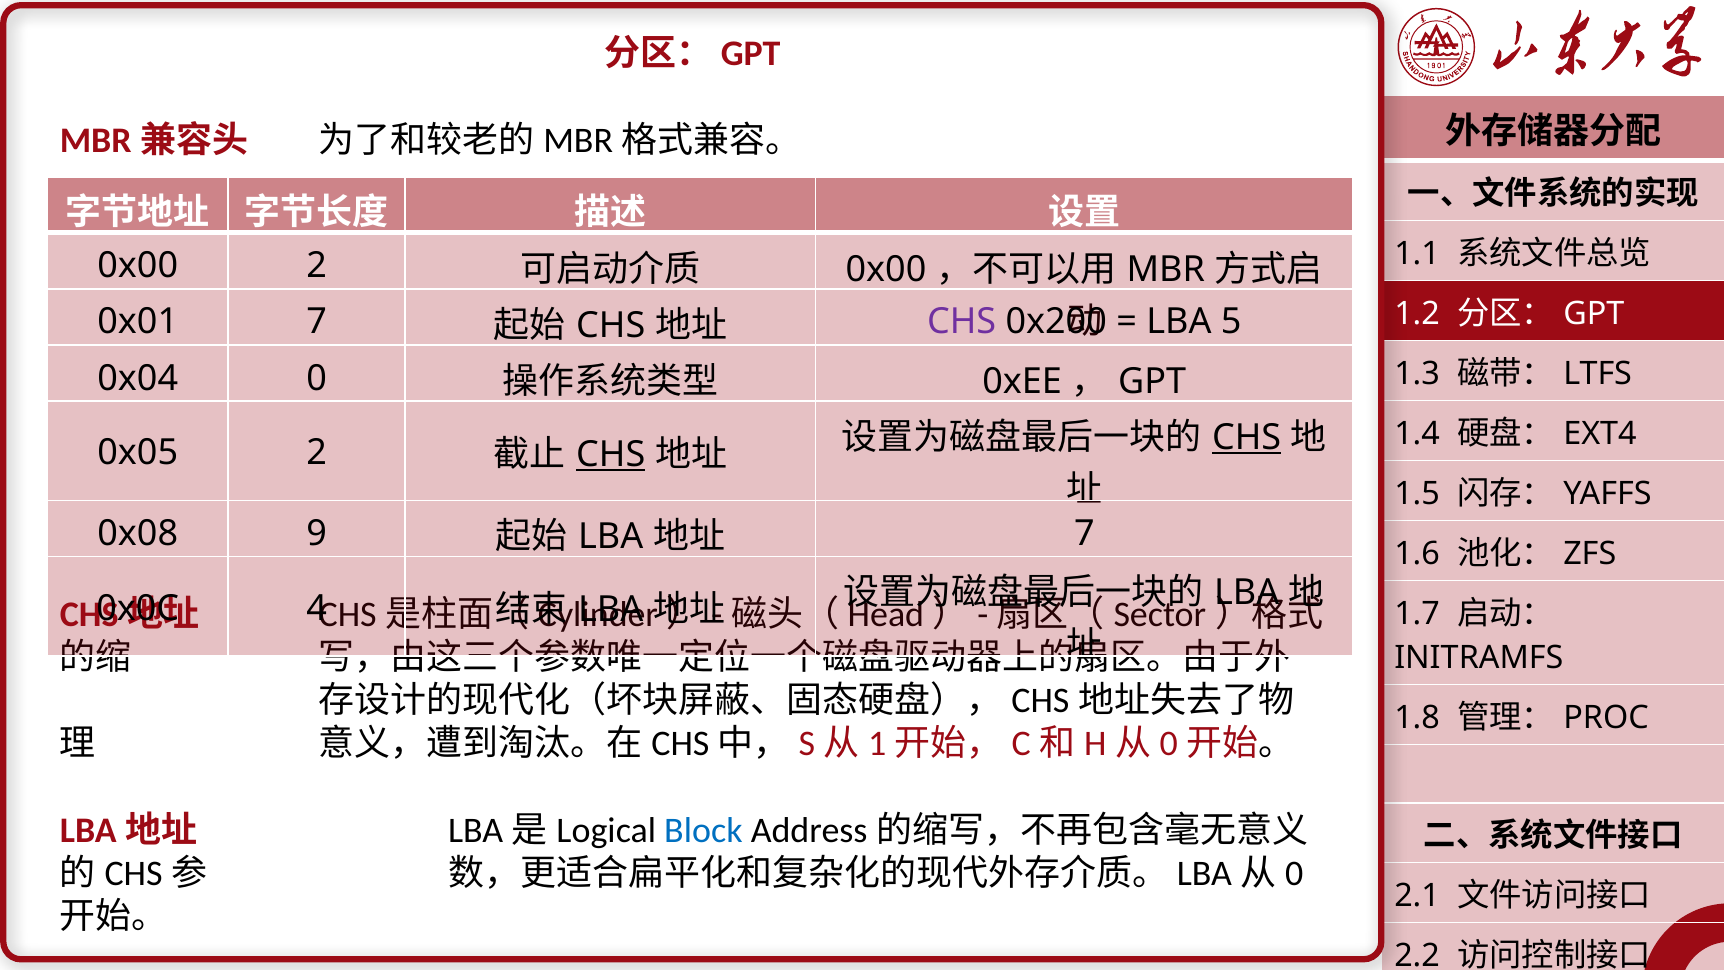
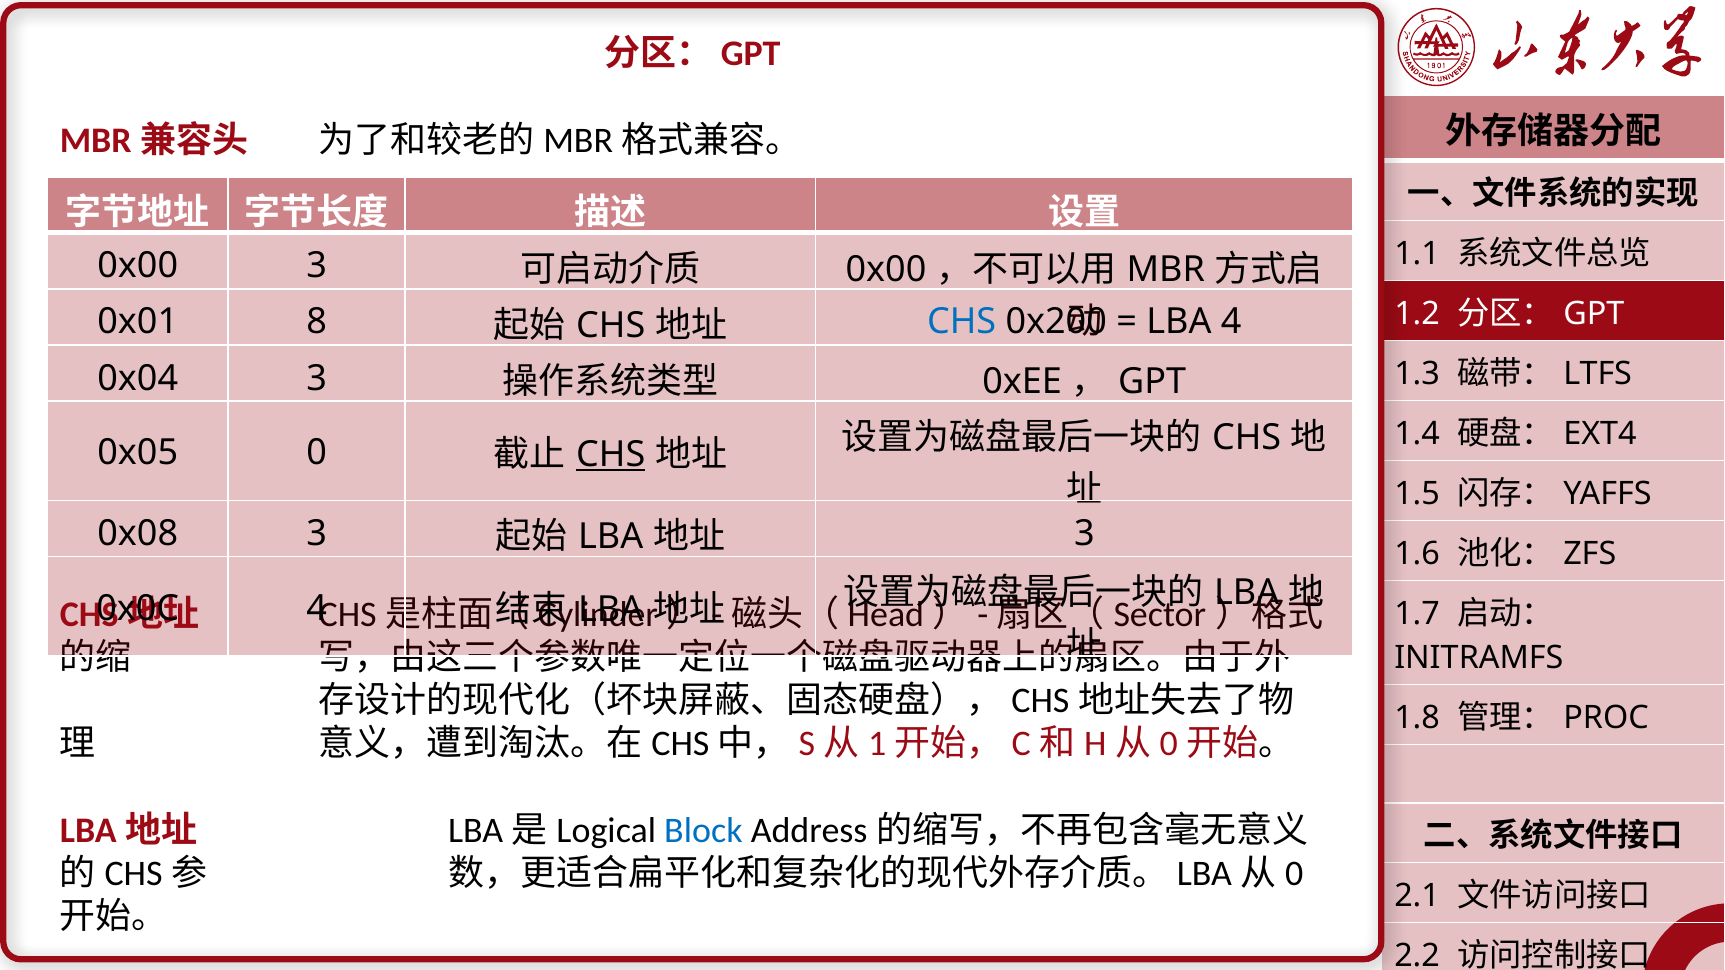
0x00 2: 2 -> 3 (317, 266)
0x01 7: 7 -> 8 (317, 322)
CHS colour: purple -> blue (962, 322)
LBA 5: 5 -> 4 (1231, 322)
0x04 0: 0 -> 3 (317, 378)
0x05 2: 2 -> 0 (317, 453)
CHS underline: present -> none (1247, 438)
0x08 9: 9 -> 3 (317, 534)
7: 7 -> 3 (1084, 534)
